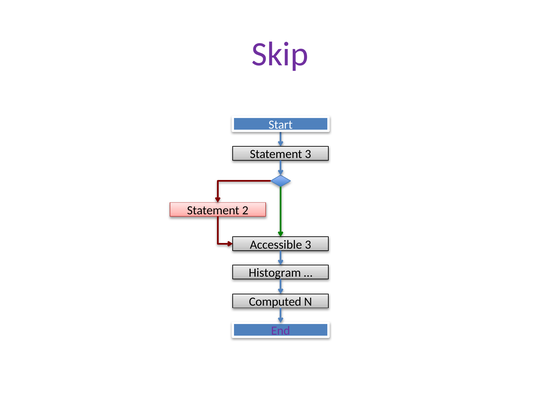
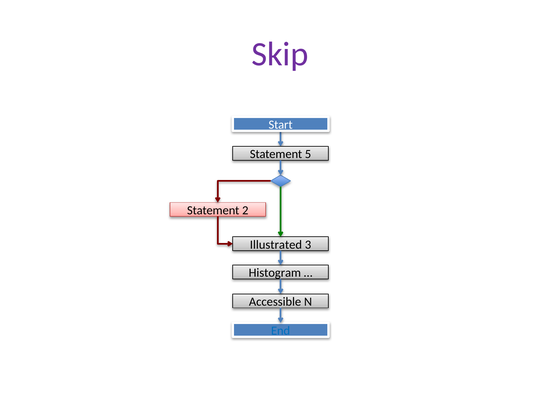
Statement 3: 3 -> 5 (308, 154)
Accessible: Accessible -> Illustrated (276, 245)
Computed: Computed -> Accessible (275, 302)
End colour: purple -> blue (281, 331)
